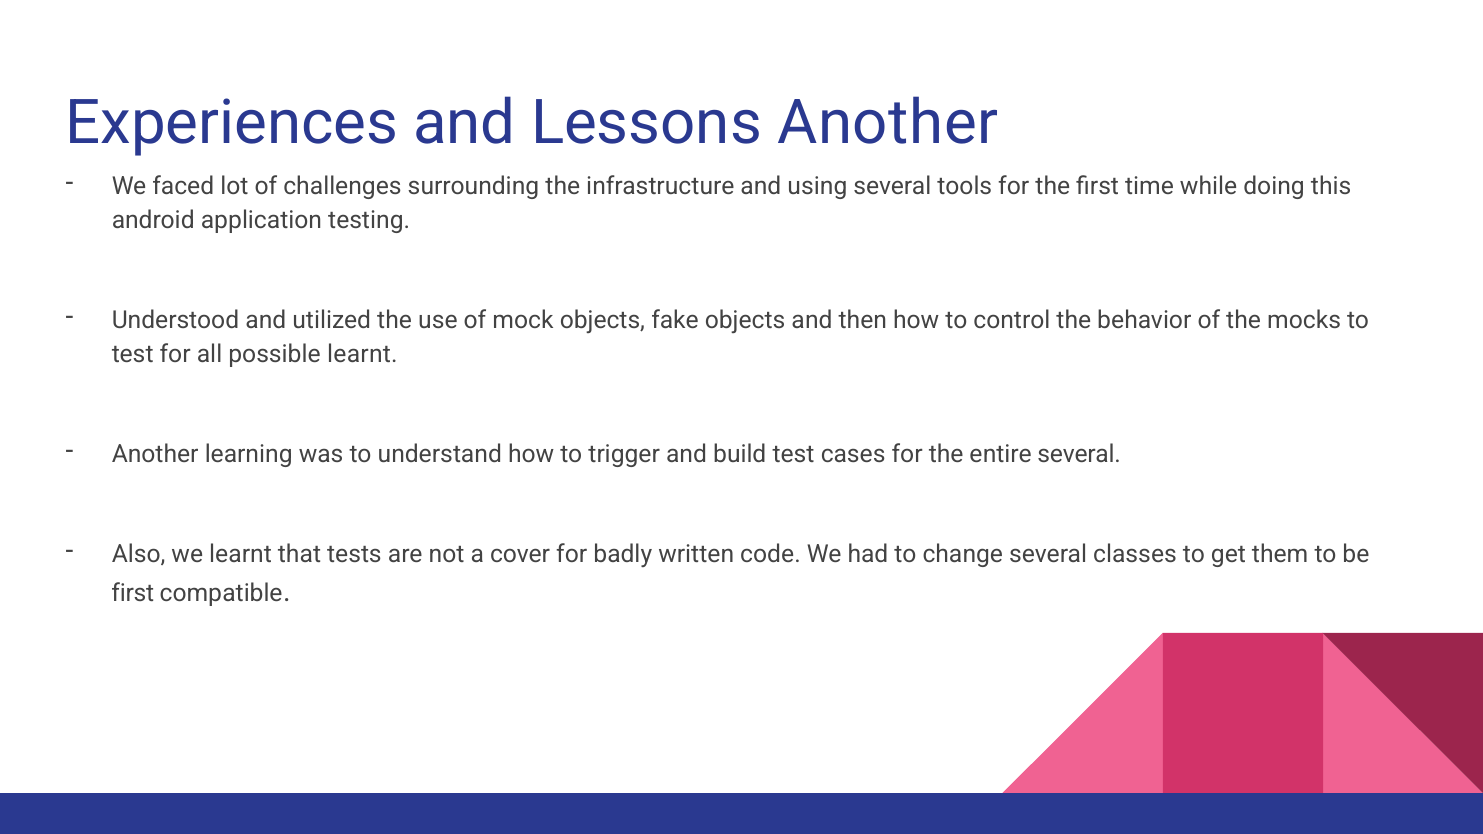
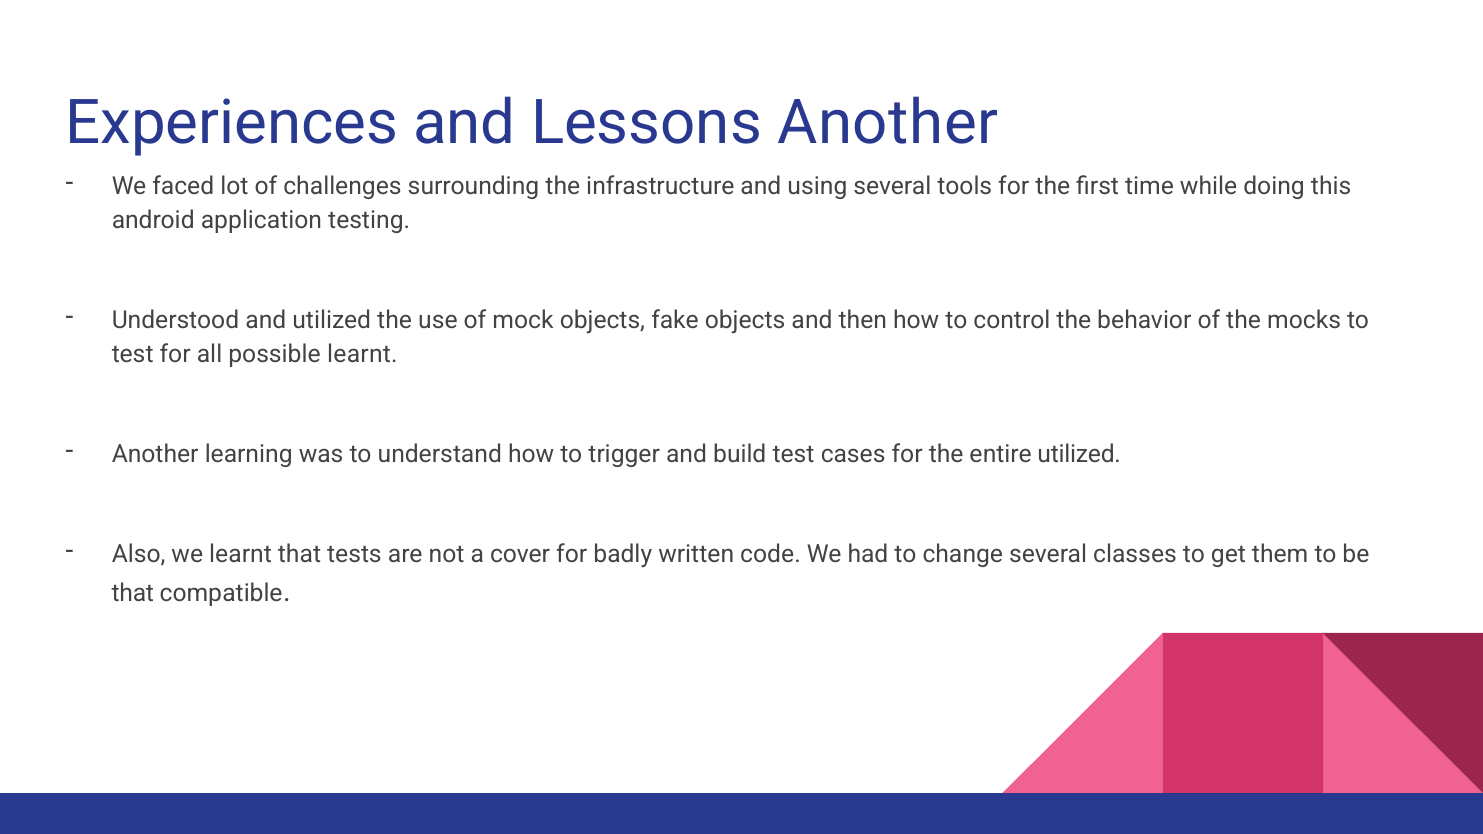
entire several: several -> utilized (1079, 454)
first: first -> that (133, 593)
